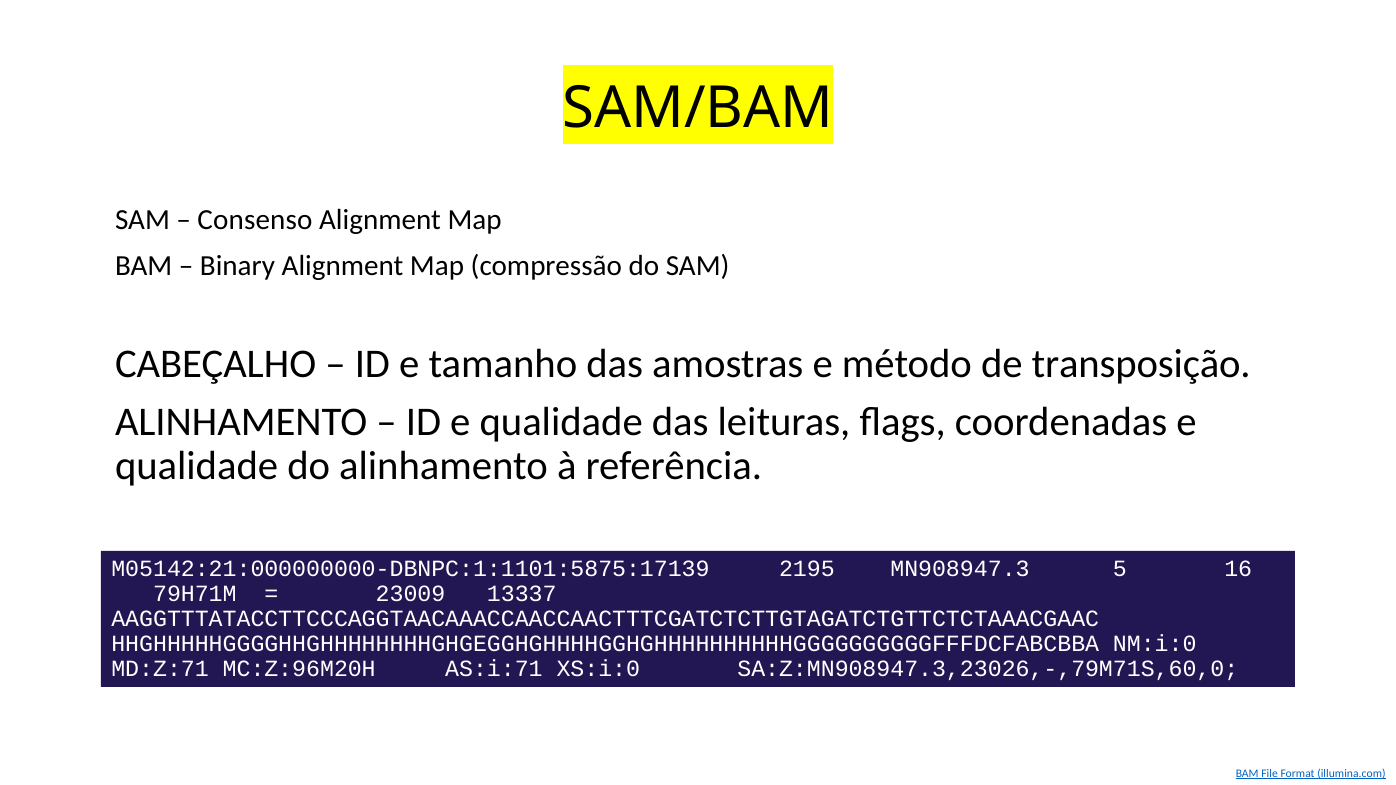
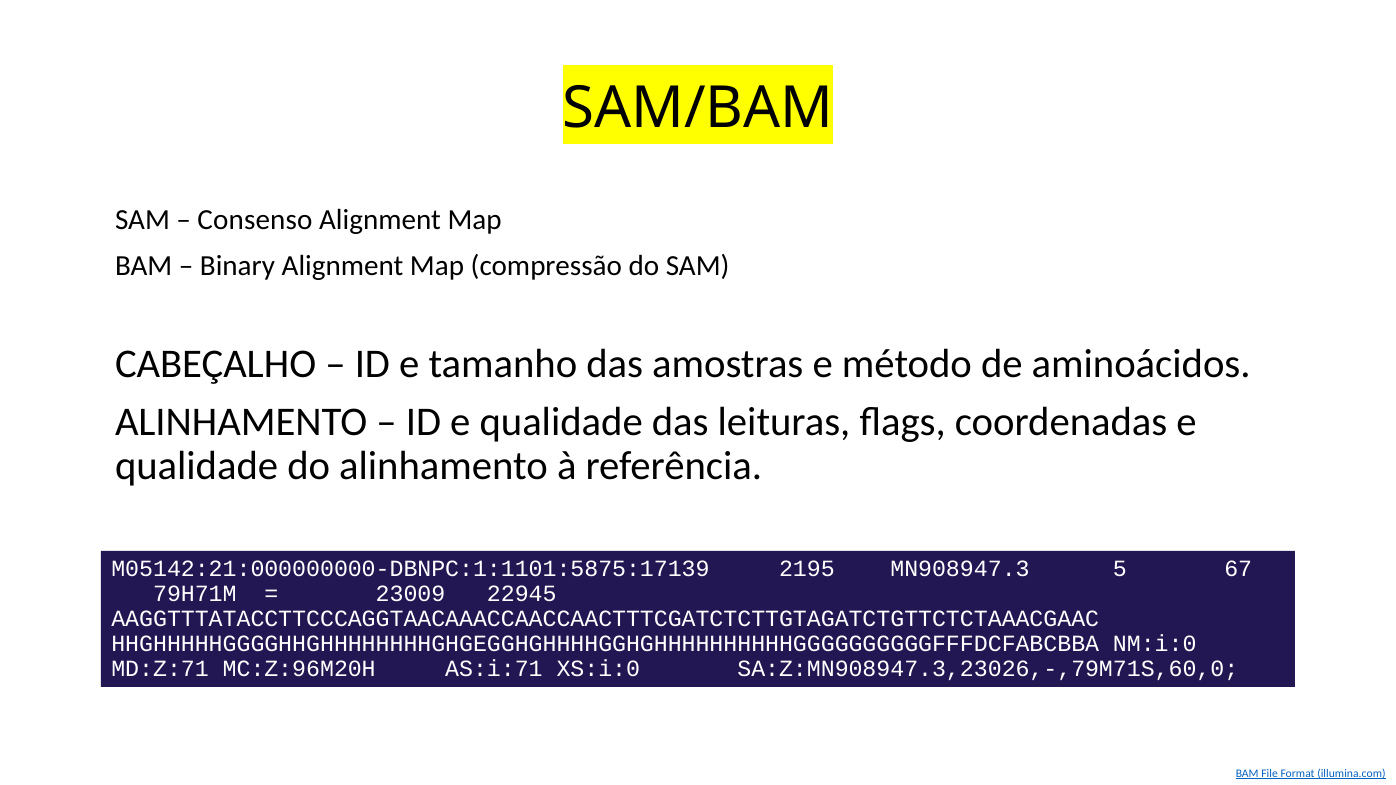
transposição: transposição -> aminoácidos (1141, 364)
16: 16 -> 67 (1238, 569)
13337: 13337 -> 22945 (522, 594)
